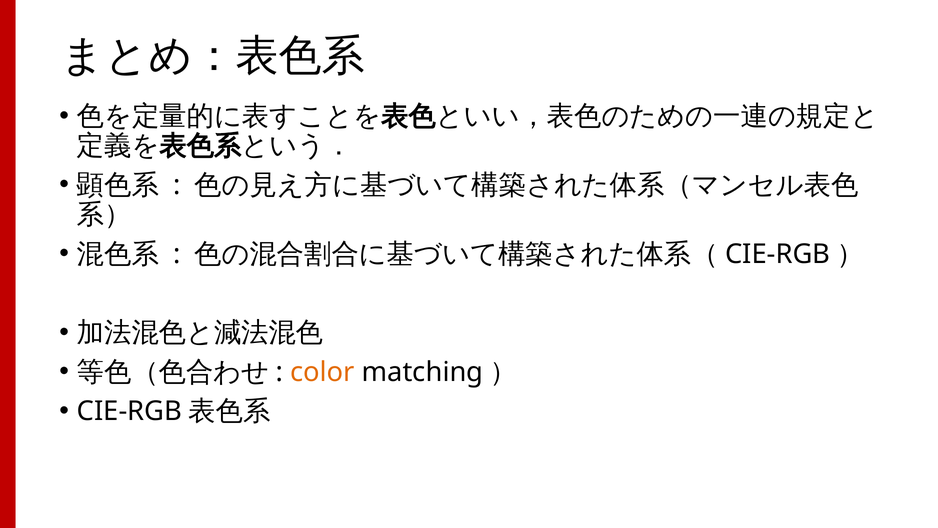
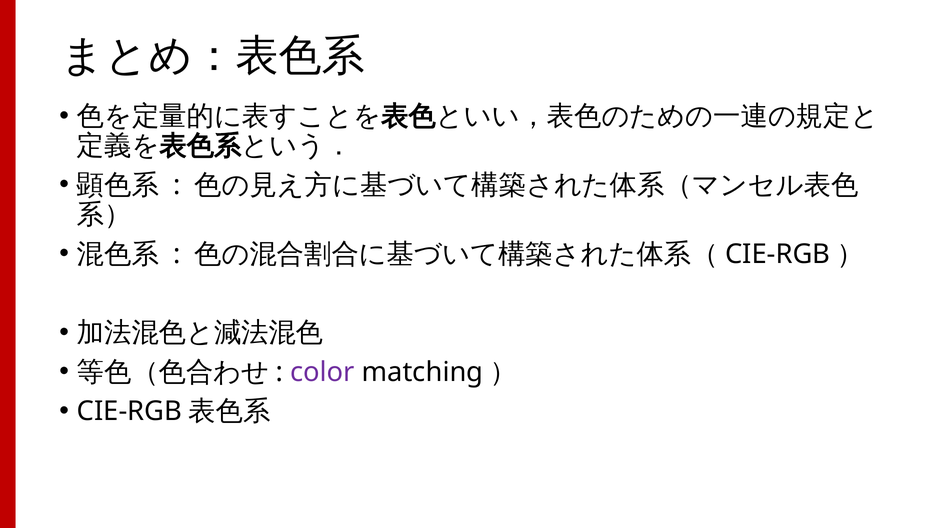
color colour: orange -> purple (322, 372)
